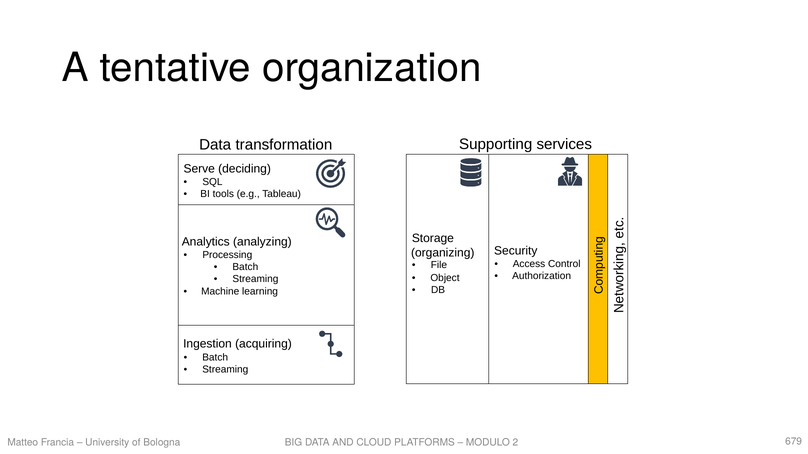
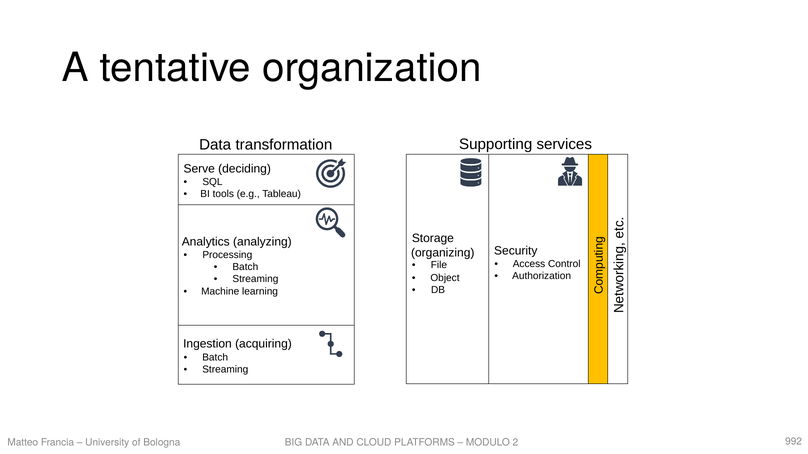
679: 679 -> 992 (794, 442)
